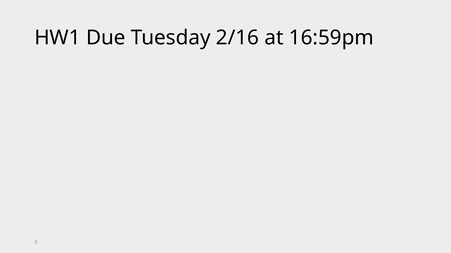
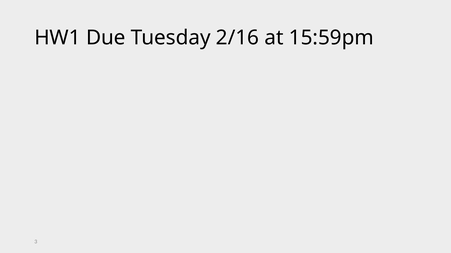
16:59pm: 16:59pm -> 15:59pm (331, 38)
